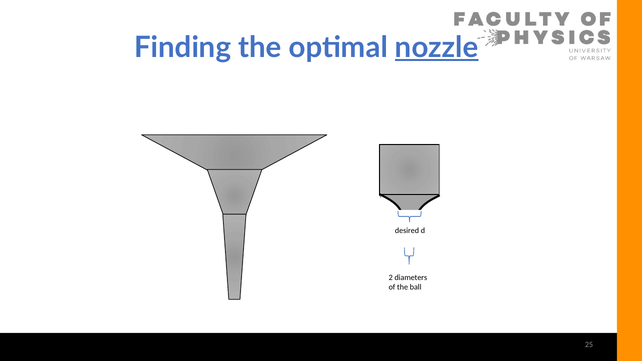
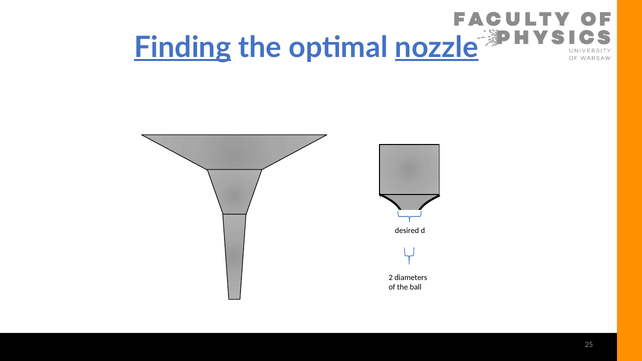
Finding underline: none -> present (183, 47)
